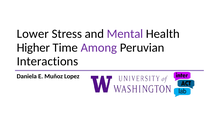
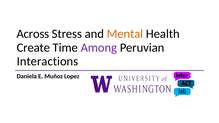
Lower: Lower -> Across (33, 34)
Mental colour: purple -> orange (125, 34)
Higher: Higher -> Create (33, 48)
